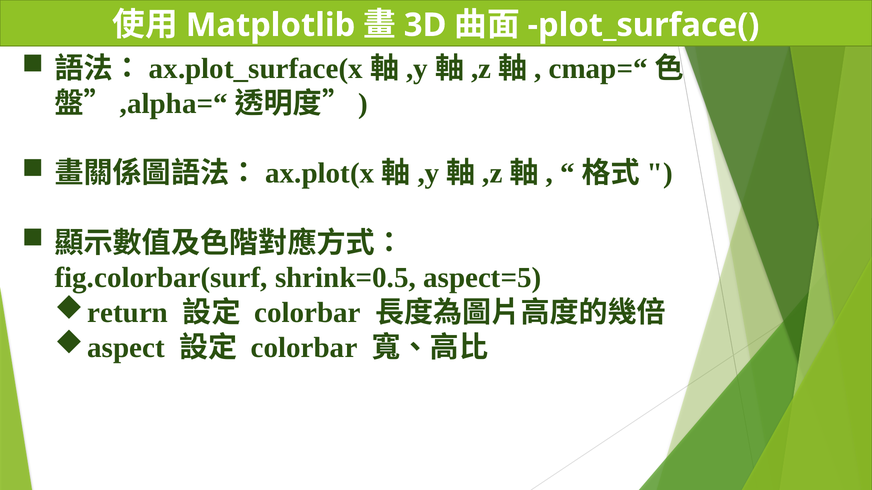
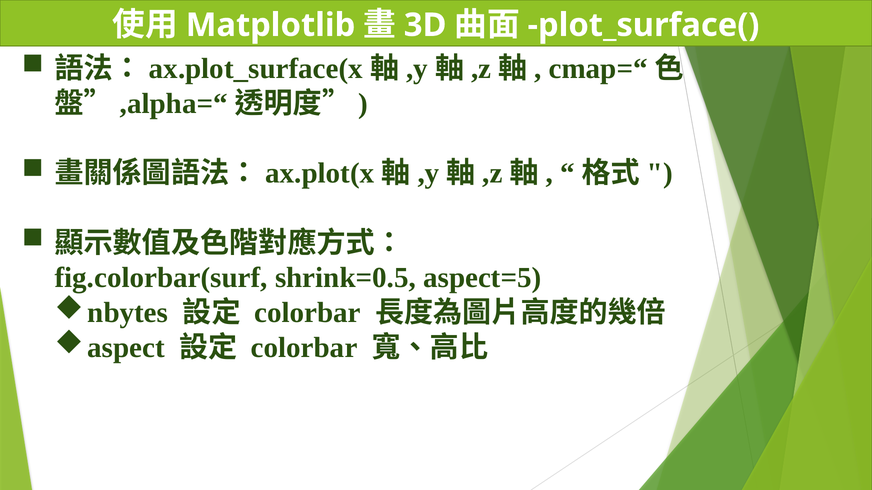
return: return -> nbytes (128, 313)
